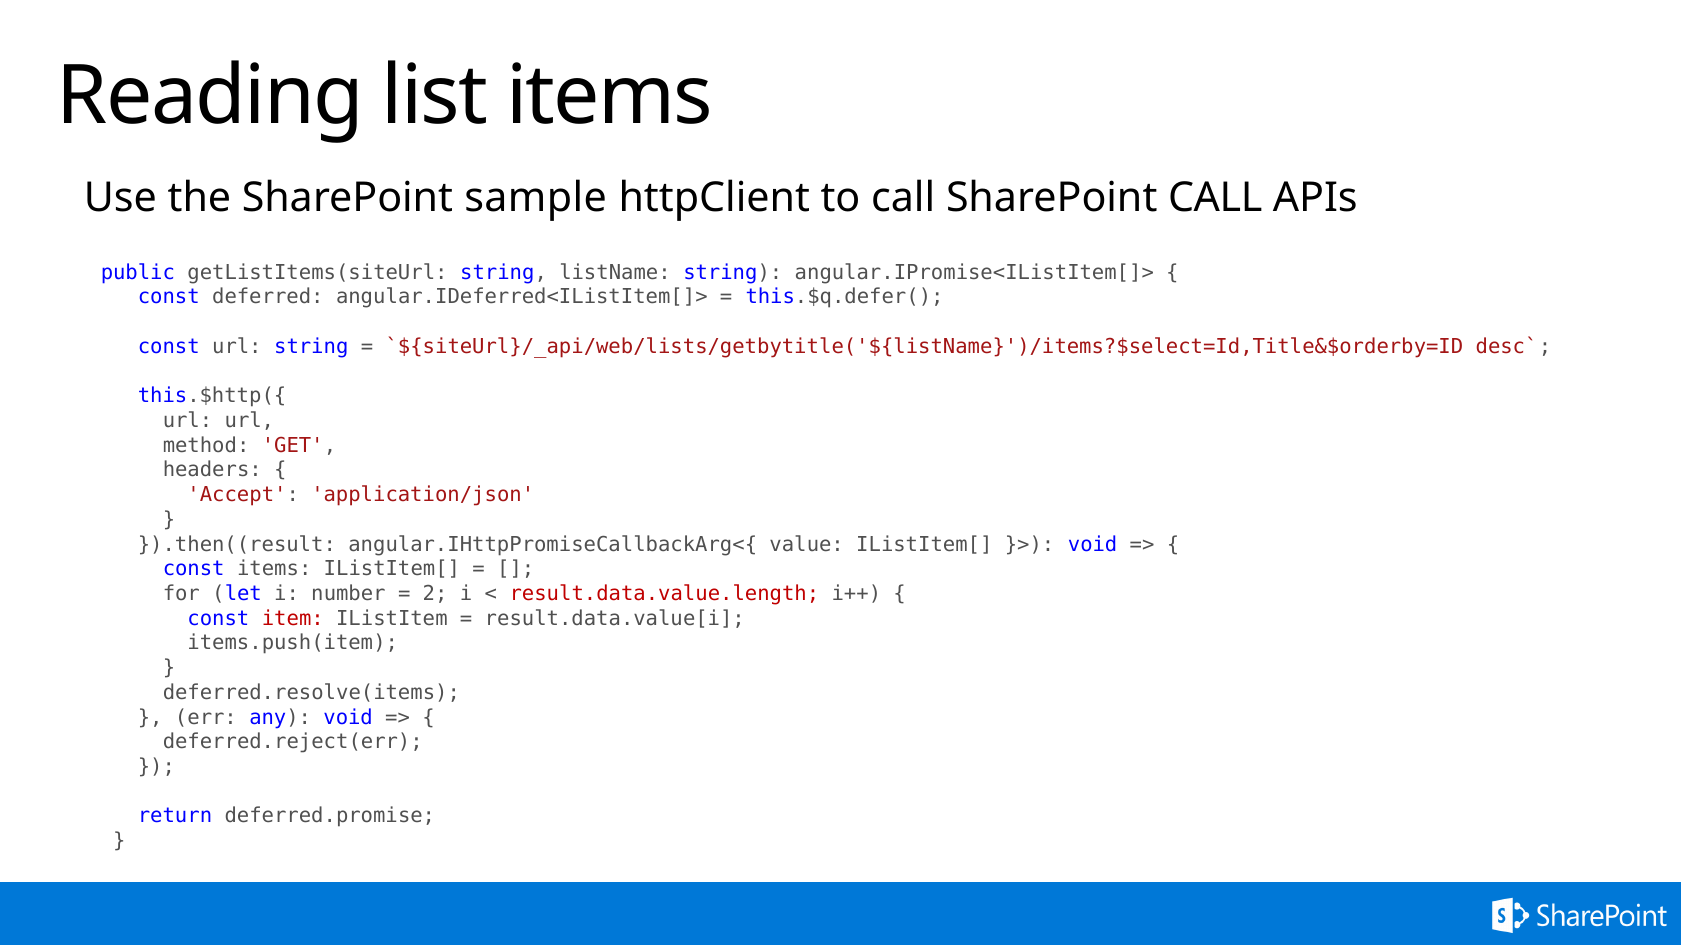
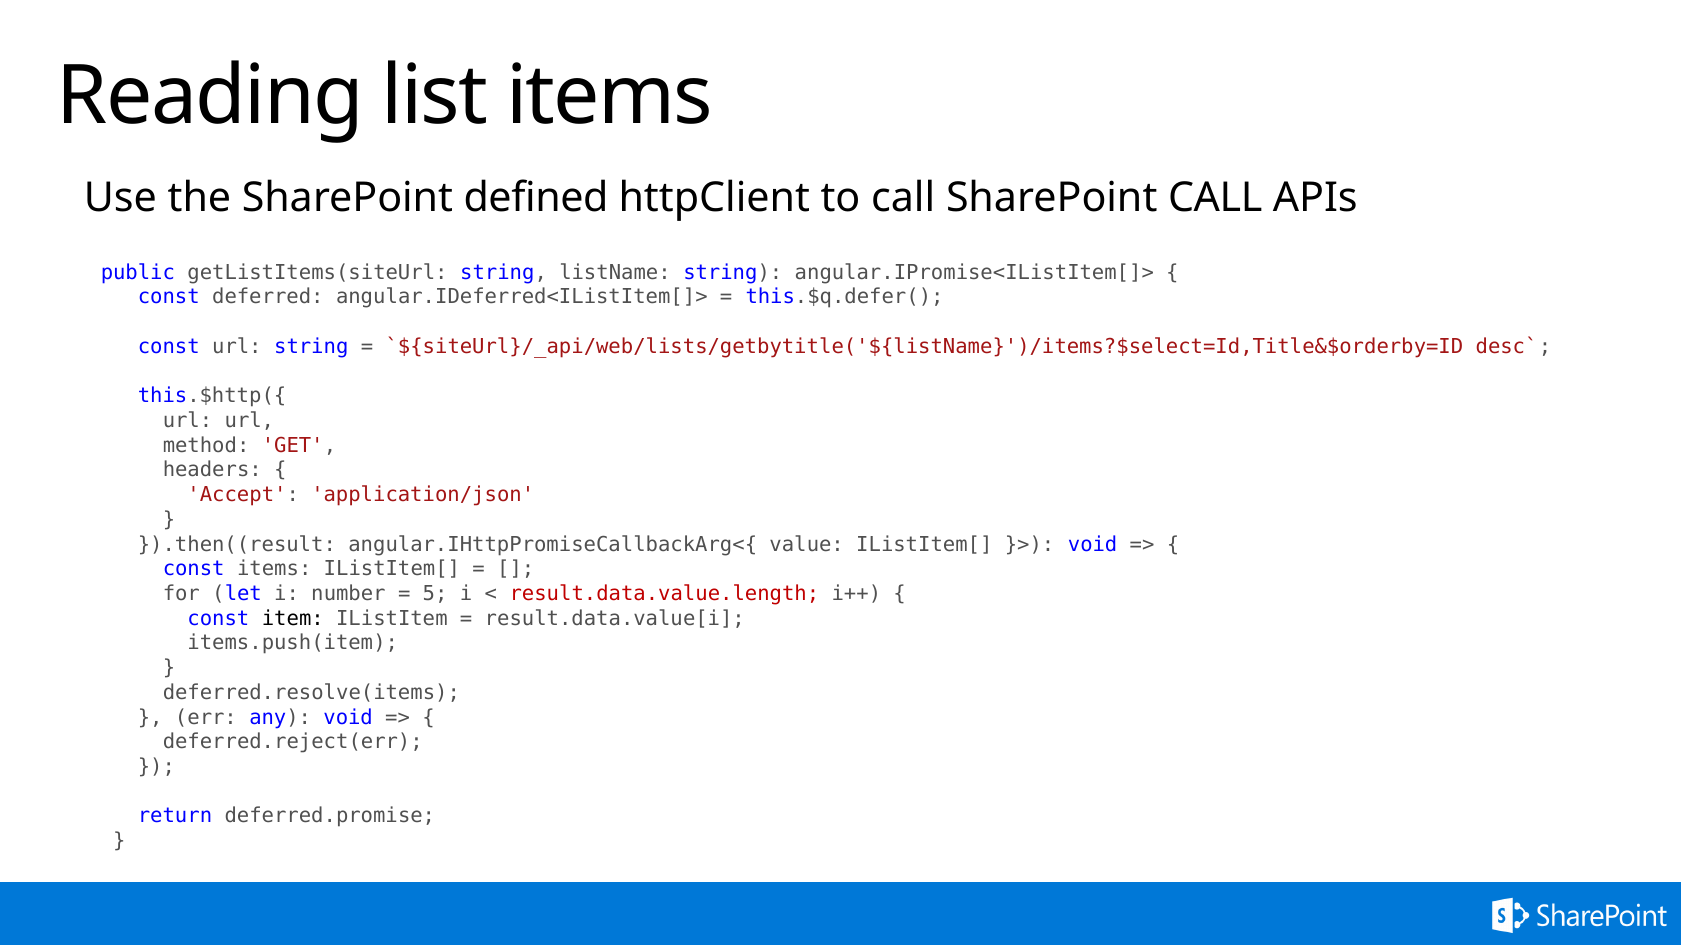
sample: sample -> defined (536, 198)
2: 2 -> 5 (435, 594)
item colour: red -> black (293, 619)
